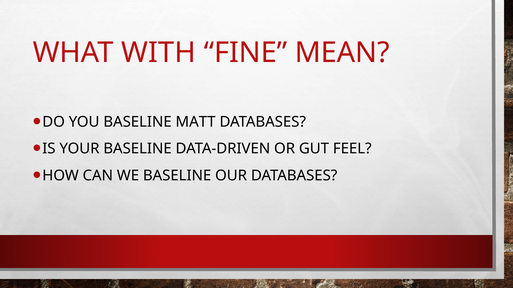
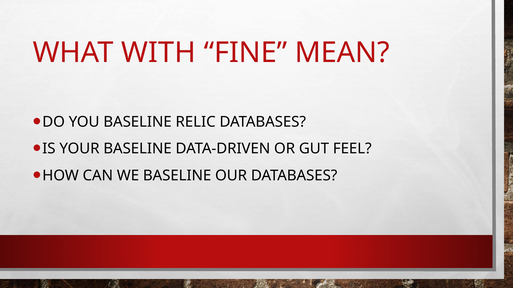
MATT: MATT -> RELIC (196, 122)
